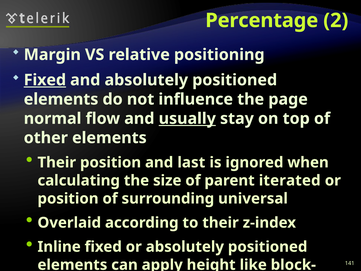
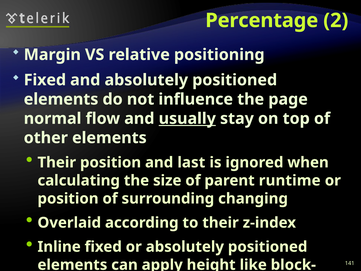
Fixed underline: present -> none (45, 80)
iterated: iterated -> runtime (290, 180)
universal: universal -> changing (253, 198)
